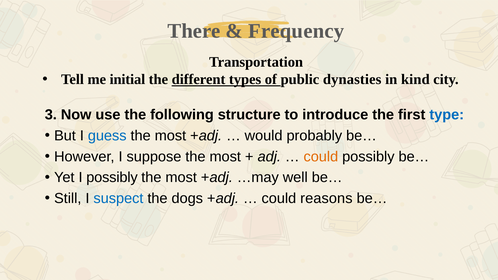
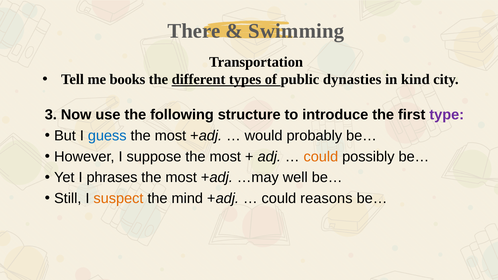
Frequency: Frequency -> Swimming (296, 31)
initial: initial -> books (127, 79)
type colour: blue -> purple (447, 115)
I possibly: possibly -> phrases (112, 178)
suspect colour: blue -> orange (118, 198)
dogs: dogs -> mind (187, 198)
